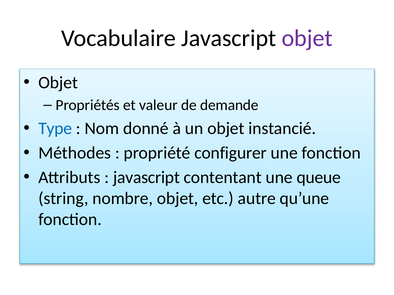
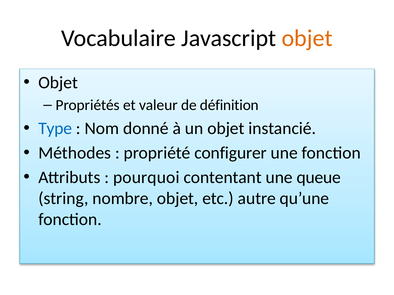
objet colour: purple -> orange (307, 38)
demande: demande -> définition (229, 105)
javascript: javascript -> pourquoi (146, 178)
